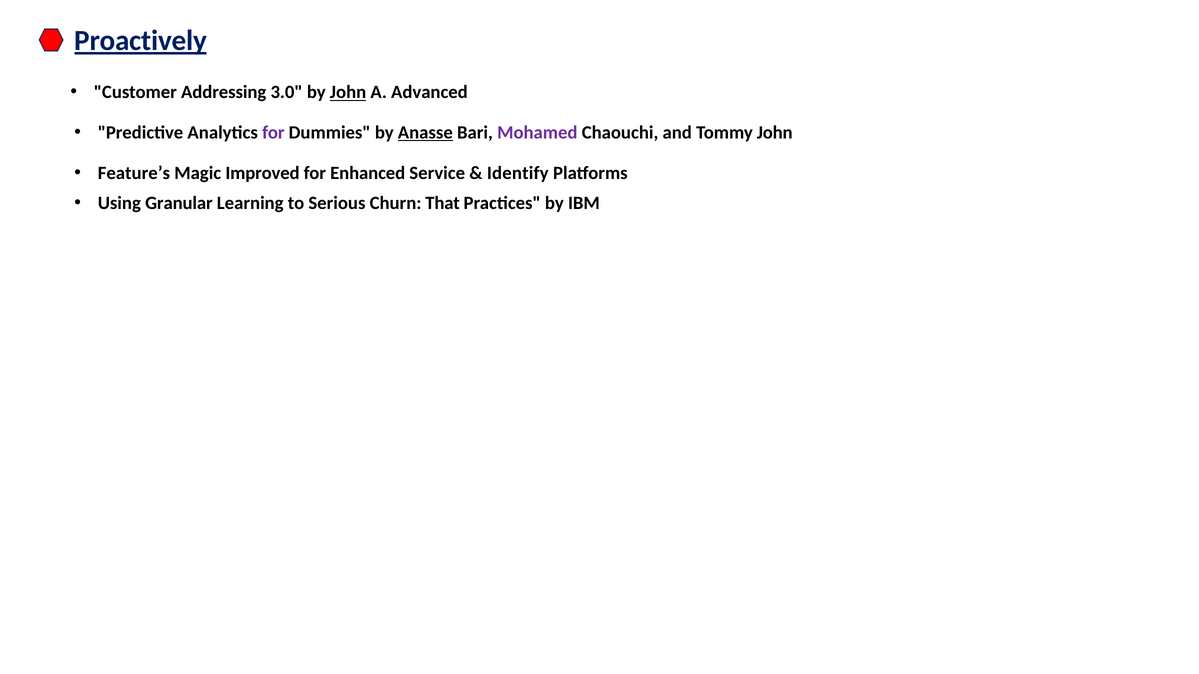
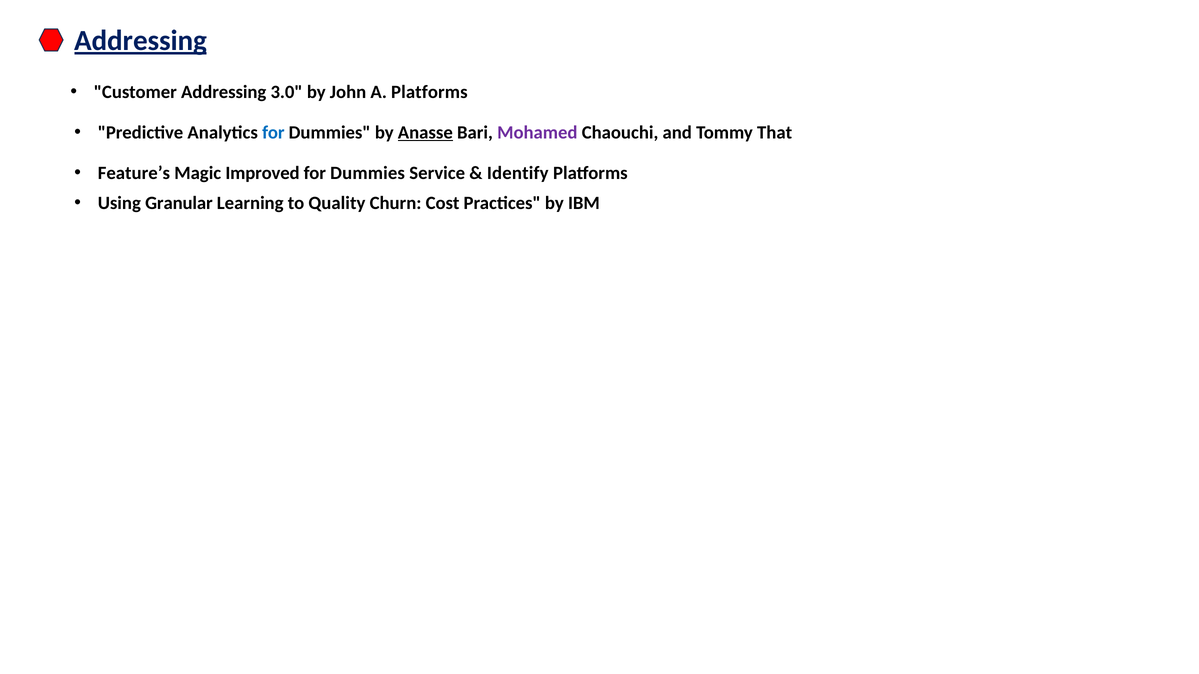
Proactively: Proactively -> Addressing (141, 41)
John underline: present -> none (348, 92)
A Advanced: Advanced -> Platforms (429, 92)
for colour: purple -> blue (273, 133)
Tommy John: John -> That (775, 133)
Enhanced: Enhanced -> Dummies (368, 173)
Serious: Serious -> Quality (337, 203)
That: That -> Cost (443, 203)
